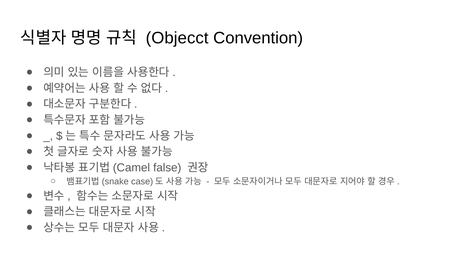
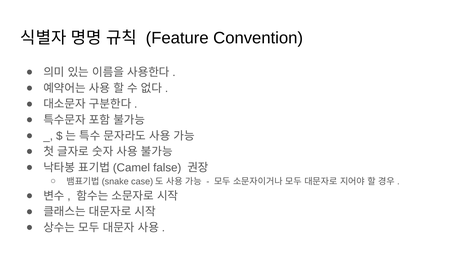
Objecct: Objecct -> Feature (177, 38)
